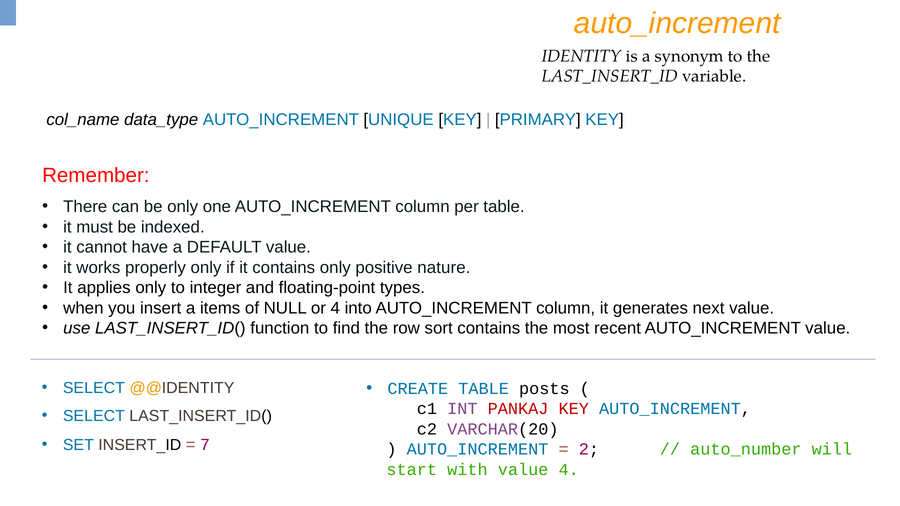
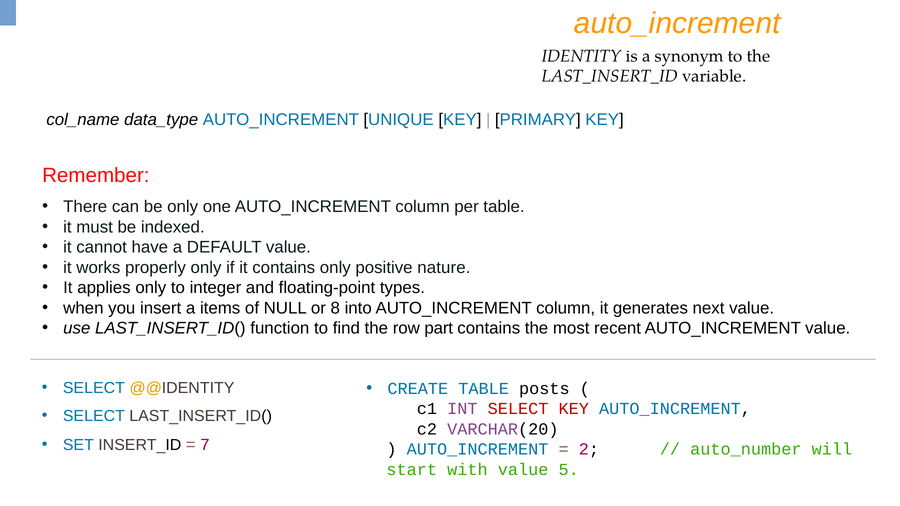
or 4: 4 -> 8 (335, 308)
sort: sort -> part (439, 328)
INT PANKAJ: PANKAJ -> SELECT (518, 409)
value 4: 4 -> 5 (569, 470)
